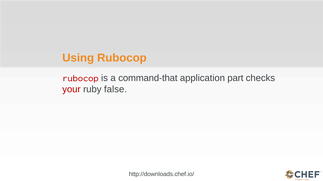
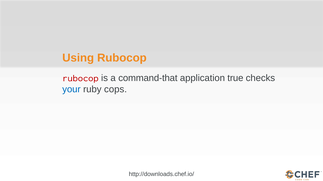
part: part -> true (235, 78)
your colour: red -> blue (71, 90)
false: false -> cops (116, 90)
